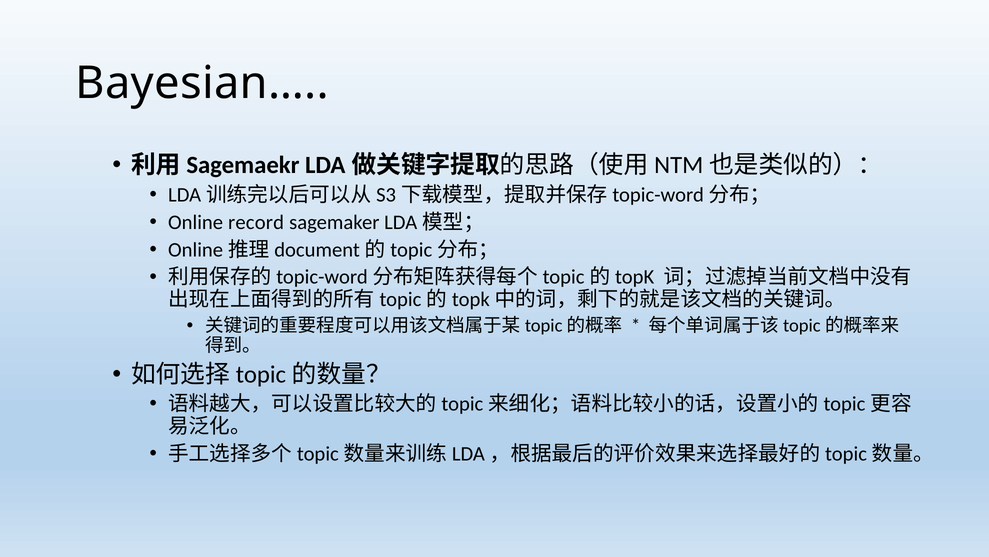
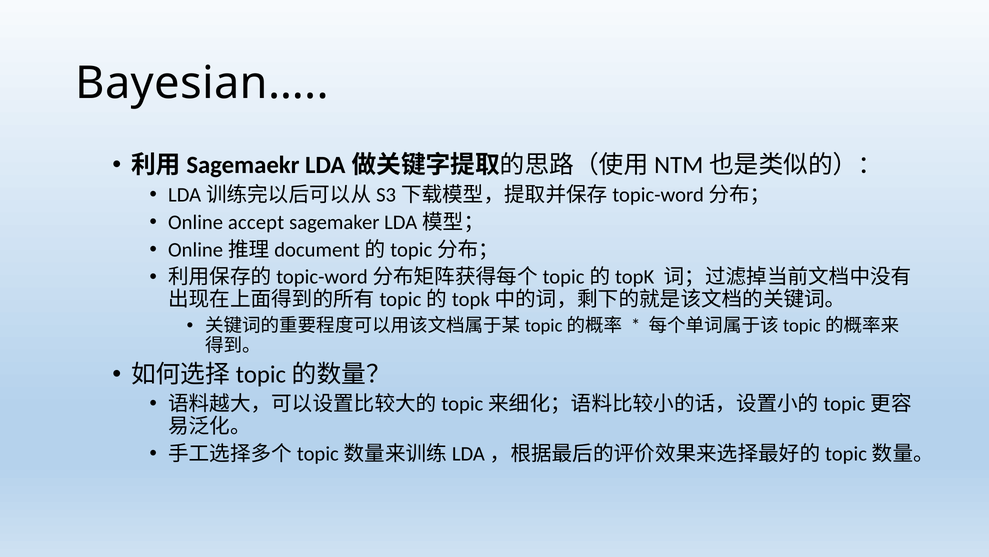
record: record -> accept (256, 222)
